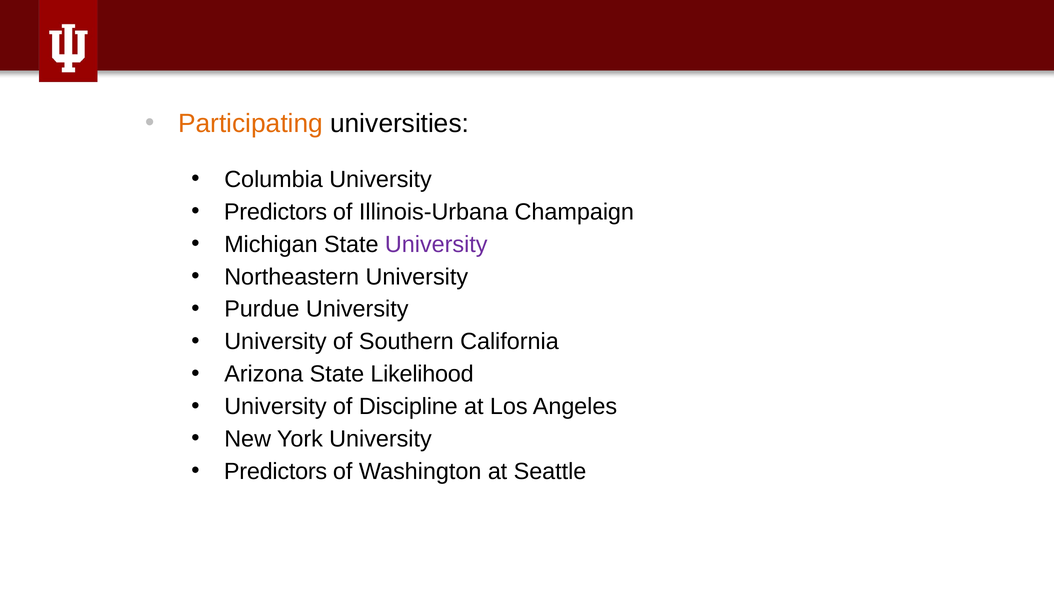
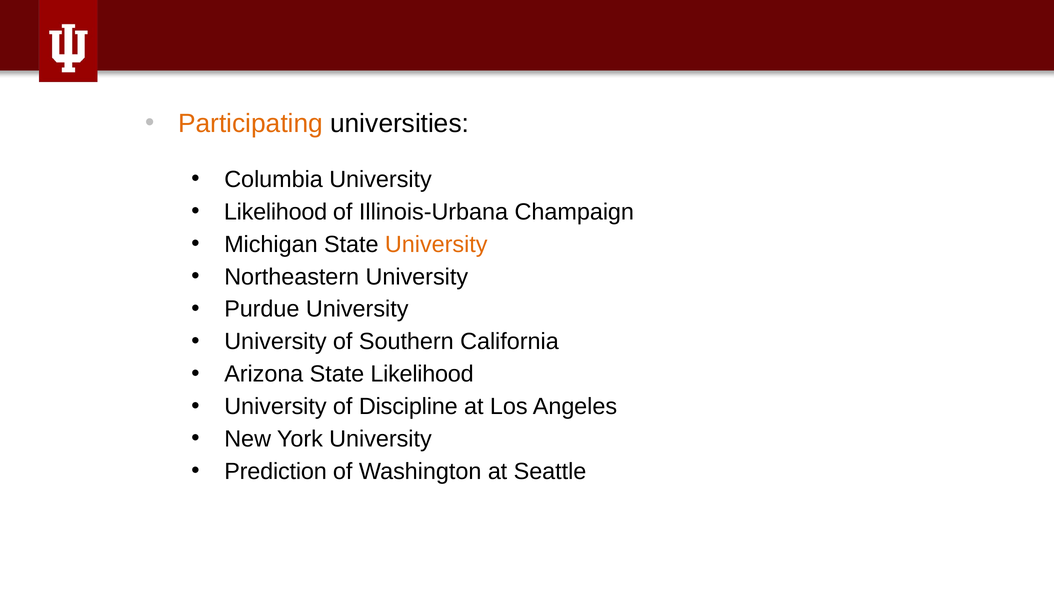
Predictors: Predictors -> Likelihood (276, 212)
University colour: purple -> orange (436, 244)
Predictors: Predictors -> Prediction (276, 471)
